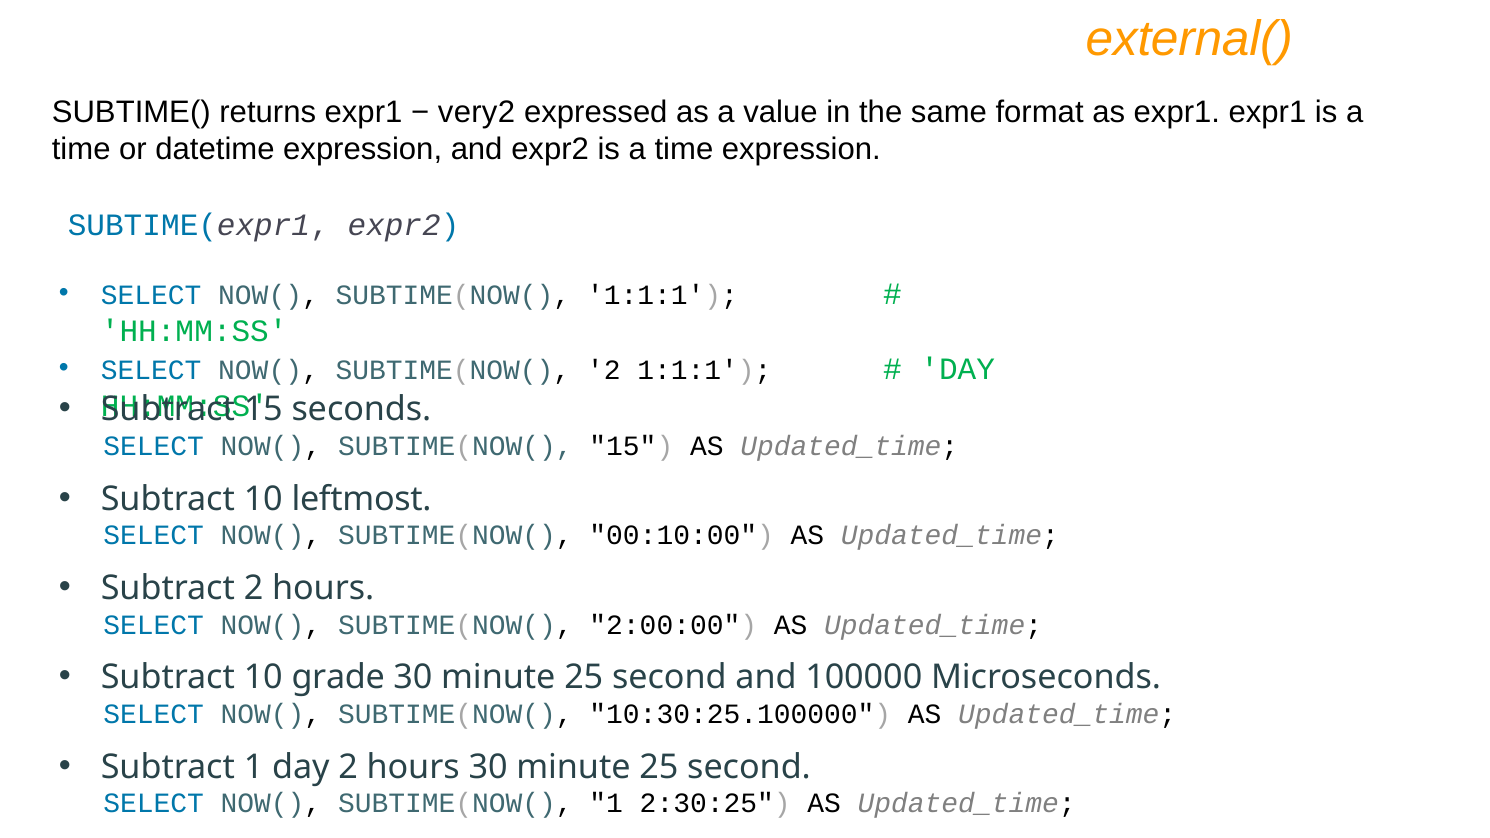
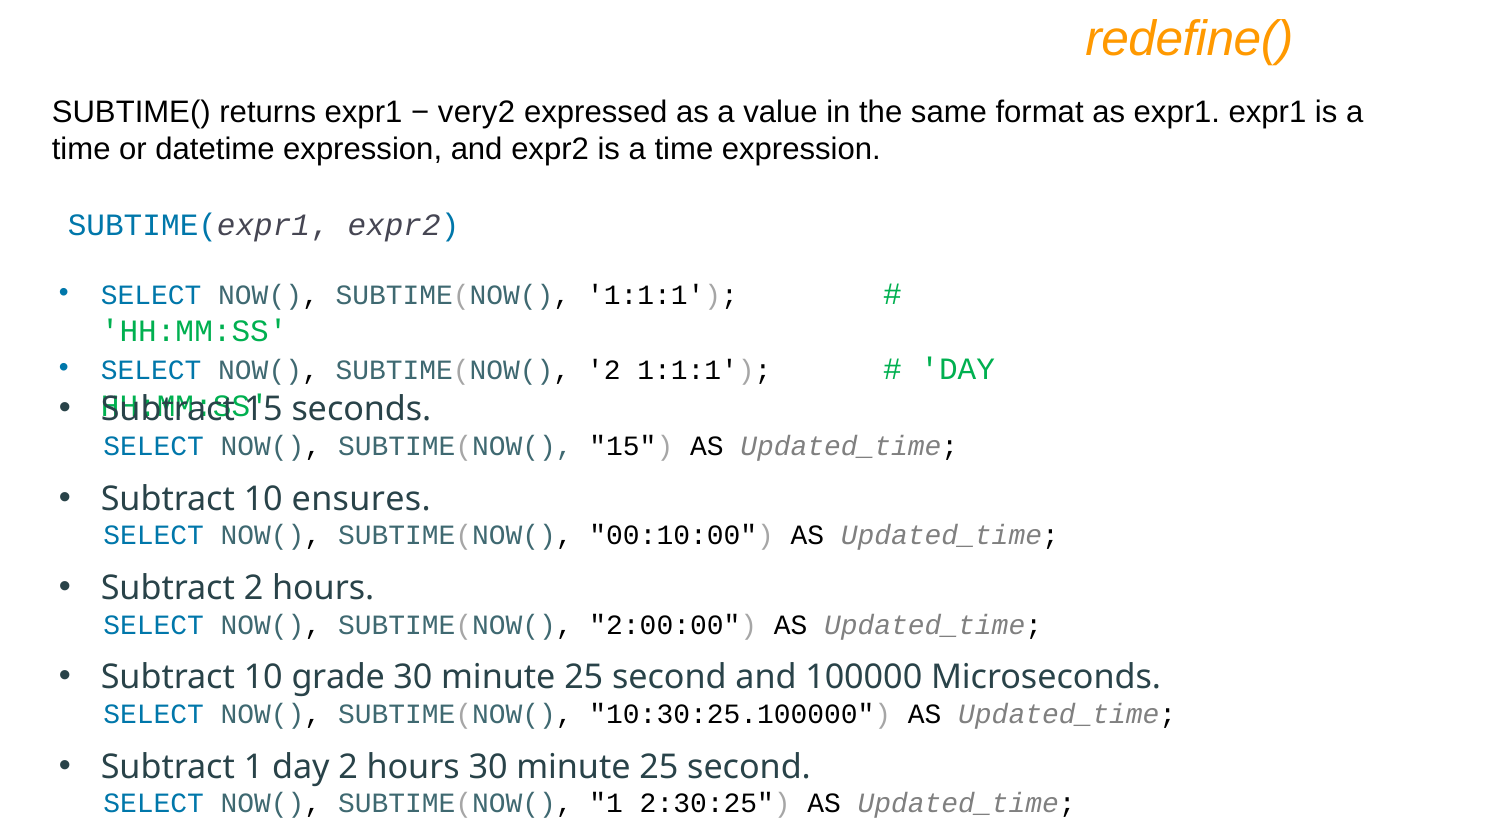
external(: external( -> redefine( (1189, 39)
leftmost: leftmost -> ensures (361, 499)
